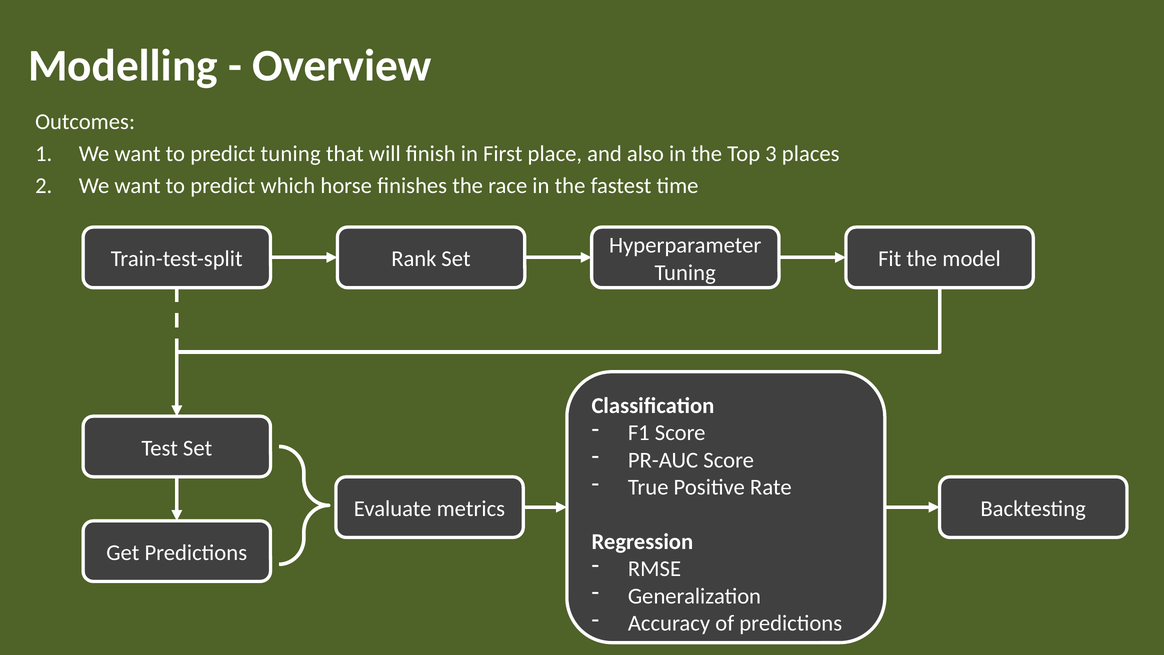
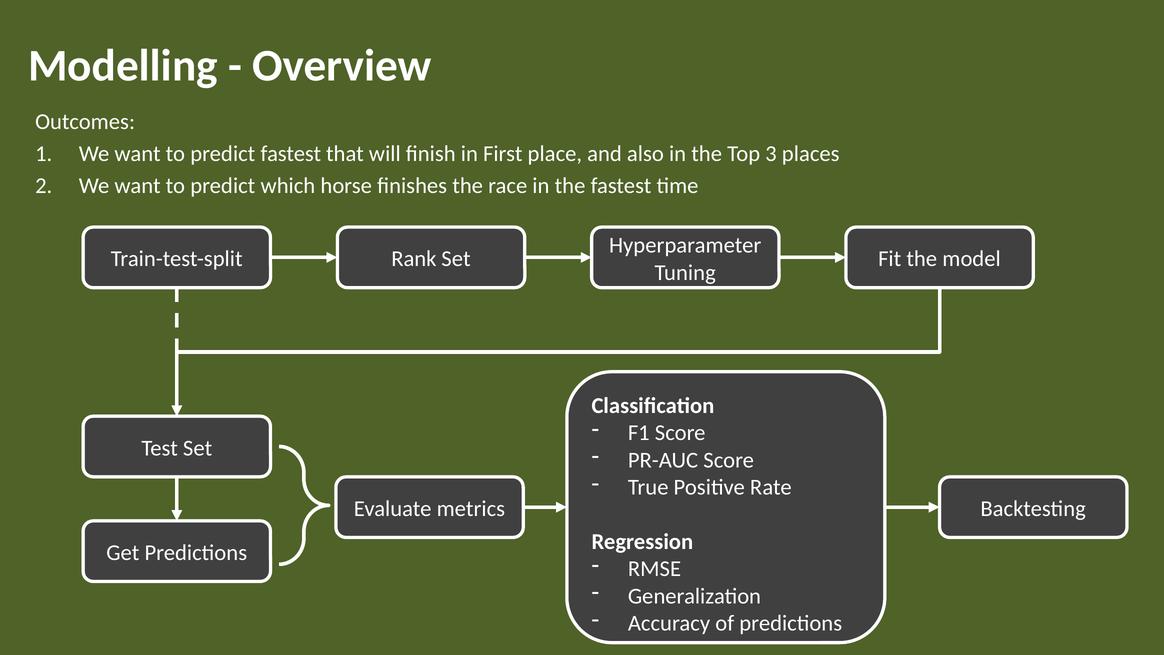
predict tuning: tuning -> fastest (291, 154)
